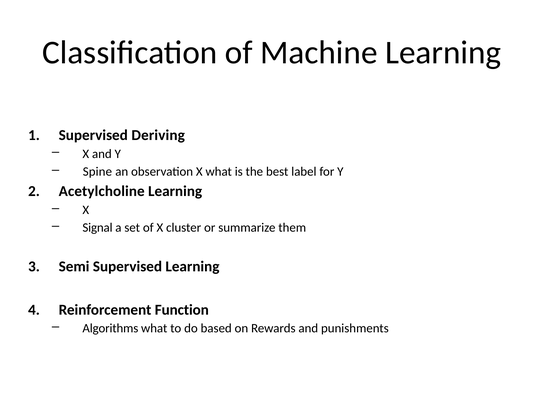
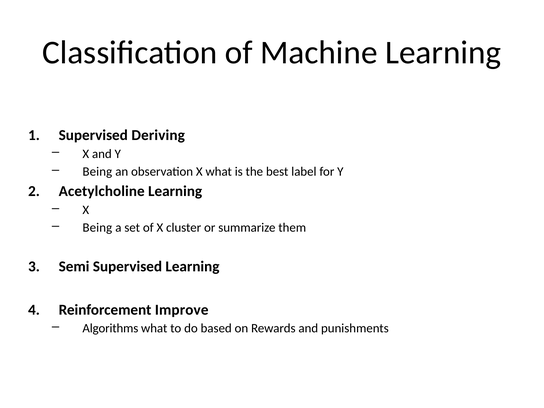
Spine: Spine -> Being (97, 172)
Signal: Signal -> Being (97, 228)
Function: Function -> Improve (182, 310)
